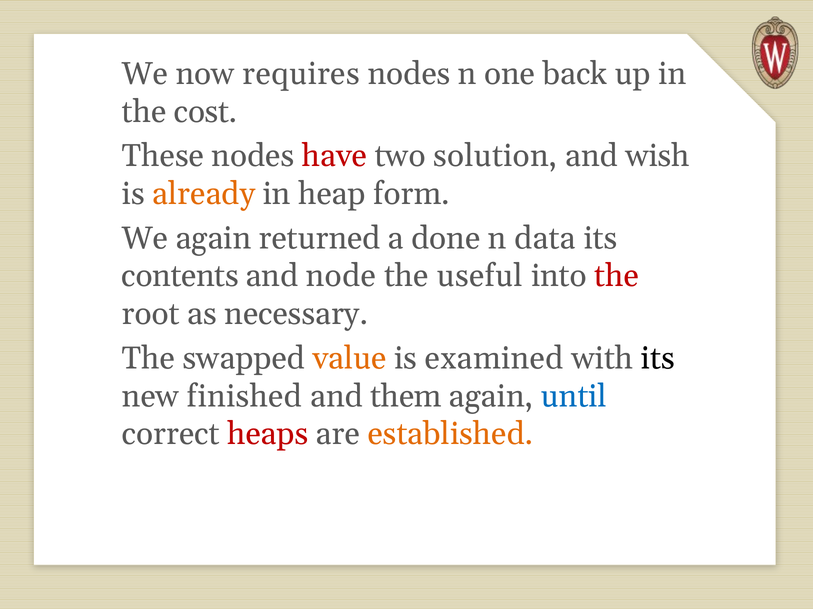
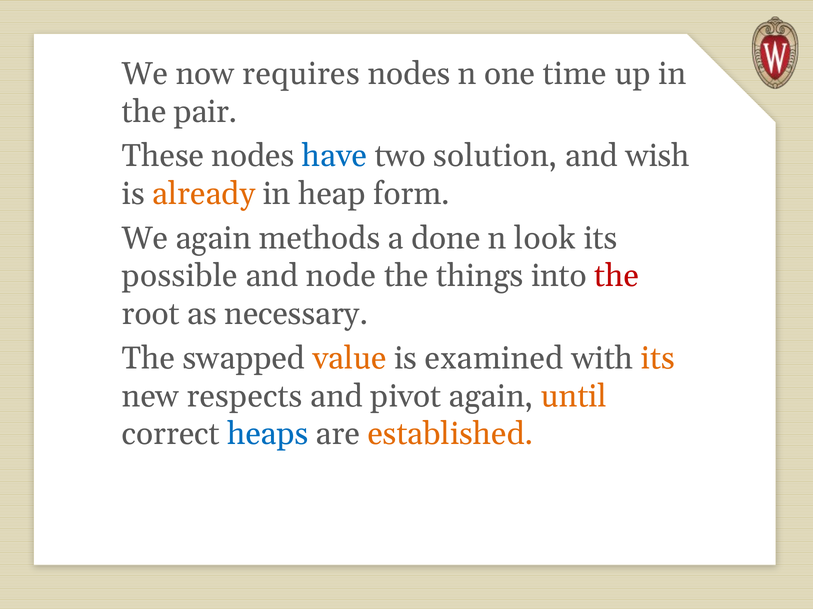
back: back -> time (575, 74)
cost: cost -> pair (206, 112)
have colour: red -> blue (334, 156)
returned: returned -> methods (320, 238)
data: data -> look (545, 238)
contents: contents -> possible (180, 276)
useful: useful -> things (480, 276)
its colour: black -> orange (658, 359)
finished: finished -> respects (245, 397)
them: them -> pivot (406, 397)
until colour: blue -> orange (574, 397)
heaps colour: red -> blue (268, 435)
